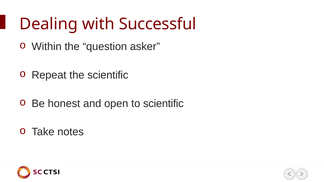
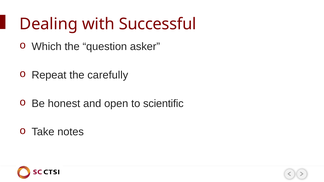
Within: Within -> Which (47, 47)
the scientific: scientific -> carefully (108, 75)
